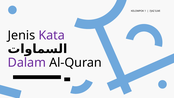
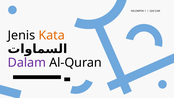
Kata colour: purple -> orange (52, 35)
